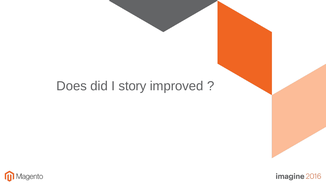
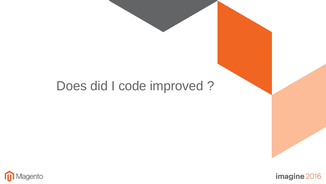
story: story -> code (133, 86)
